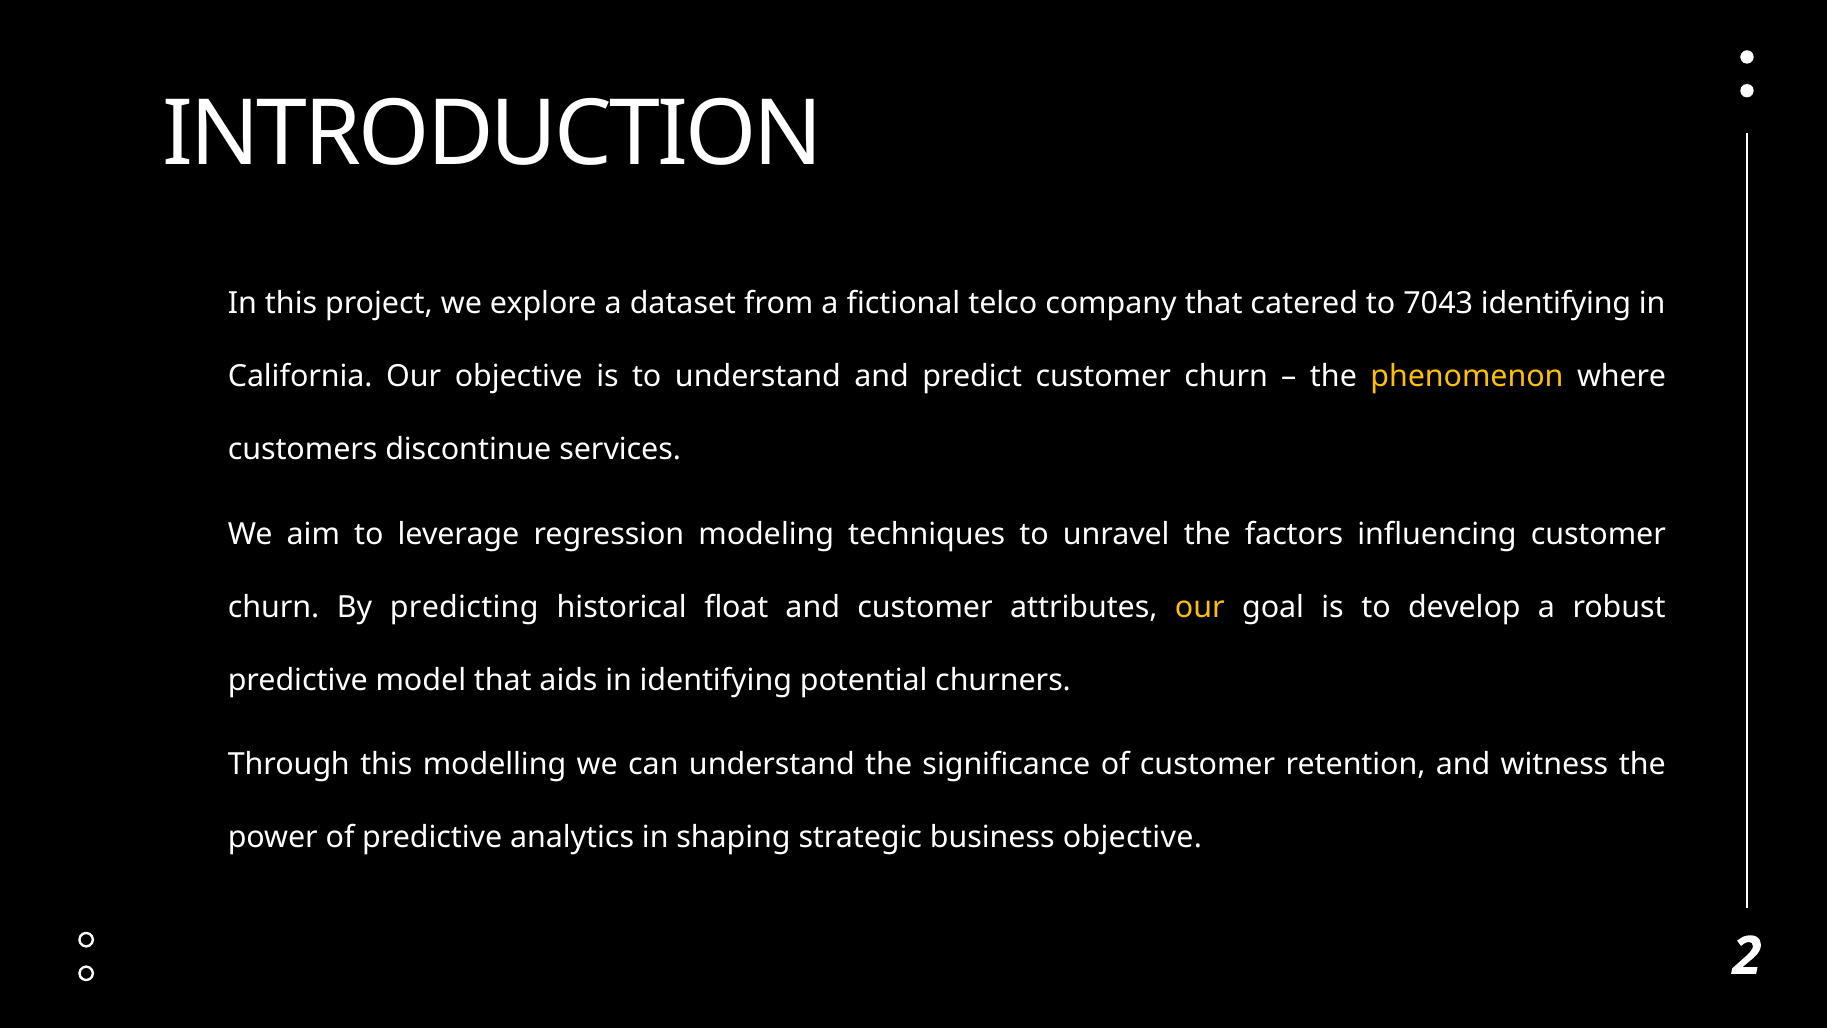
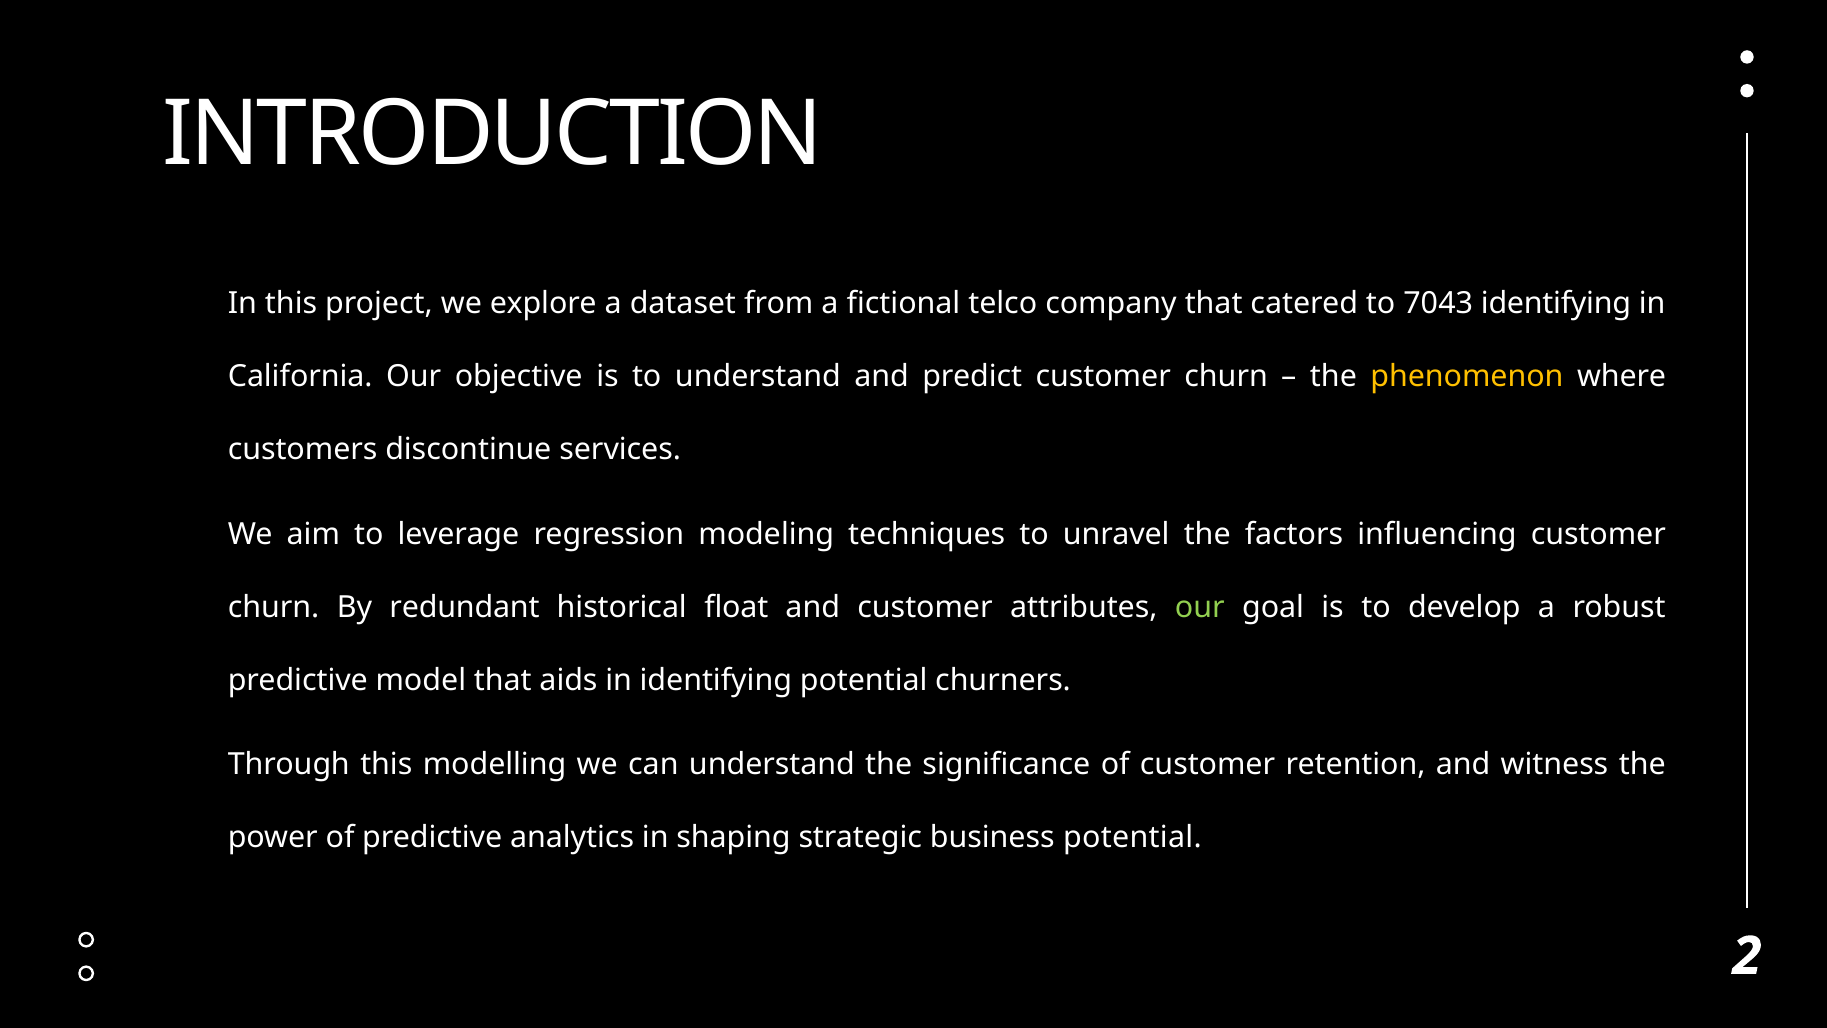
predicting: predicting -> redundant (464, 607)
our colour: yellow -> light green (1200, 607)
business objective: objective -> potential (1132, 837)
